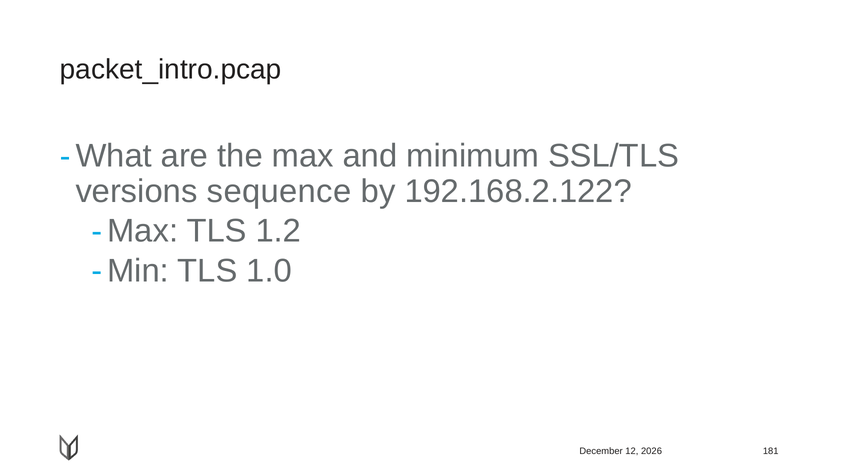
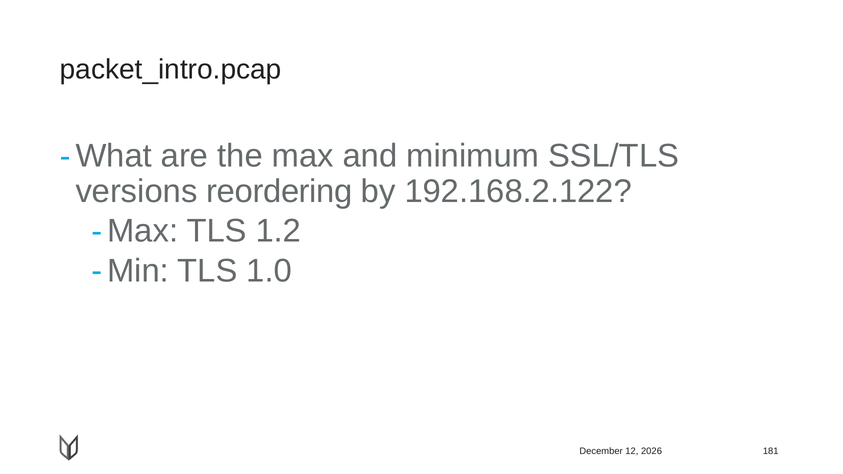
sequence: sequence -> reordering (279, 192)
